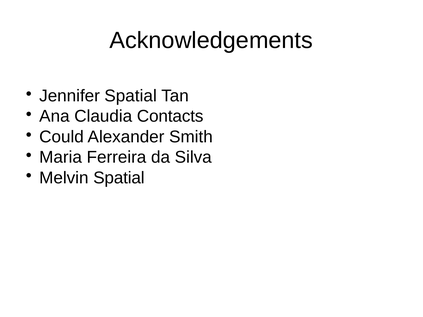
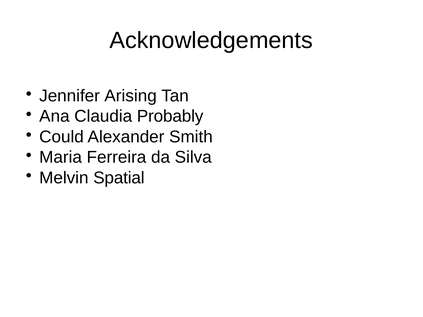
Jennifer Spatial: Spatial -> Arising (131, 96)
Contacts: Contacts -> Probably (170, 116)
